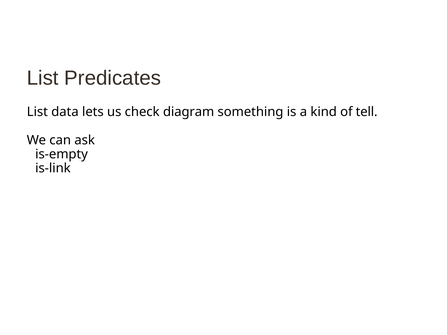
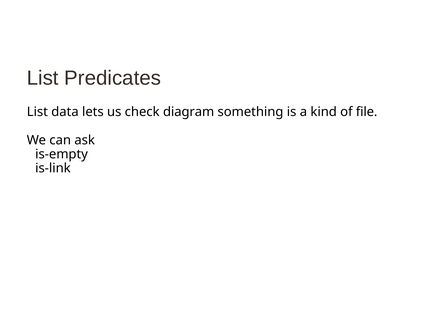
tell: tell -> file (367, 112)
